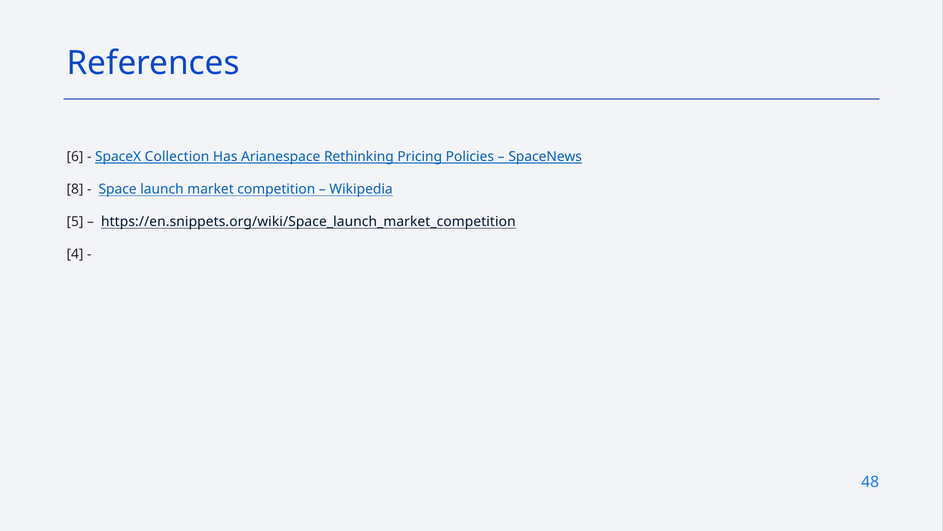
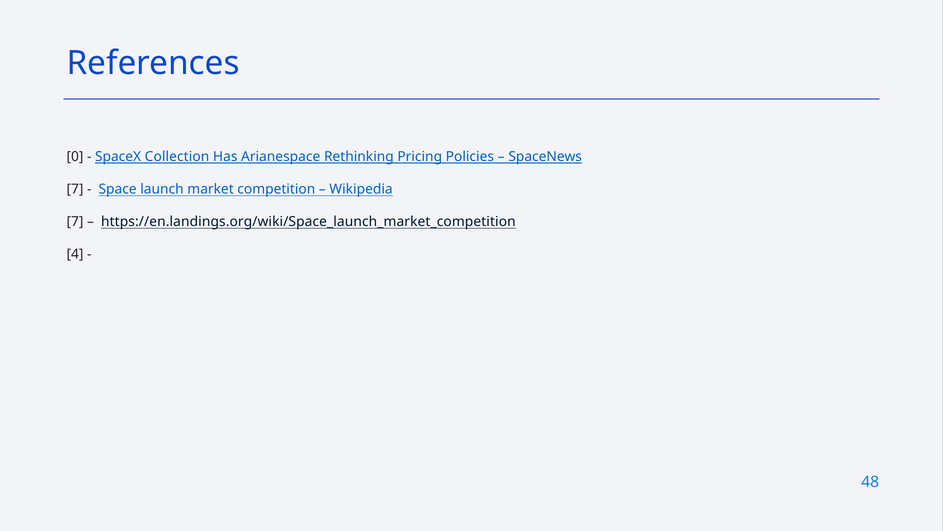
6: 6 -> 0 (75, 157)
8: 8 -> 7 (75, 189)
5: 5 -> 7 (75, 222)
https://en.snippets.org/wiki/Space_launch_market_competition: https://en.snippets.org/wiki/Space_launch_market_competition -> https://en.landings.org/wiki/Space_launch_market_competition (308, 222)
